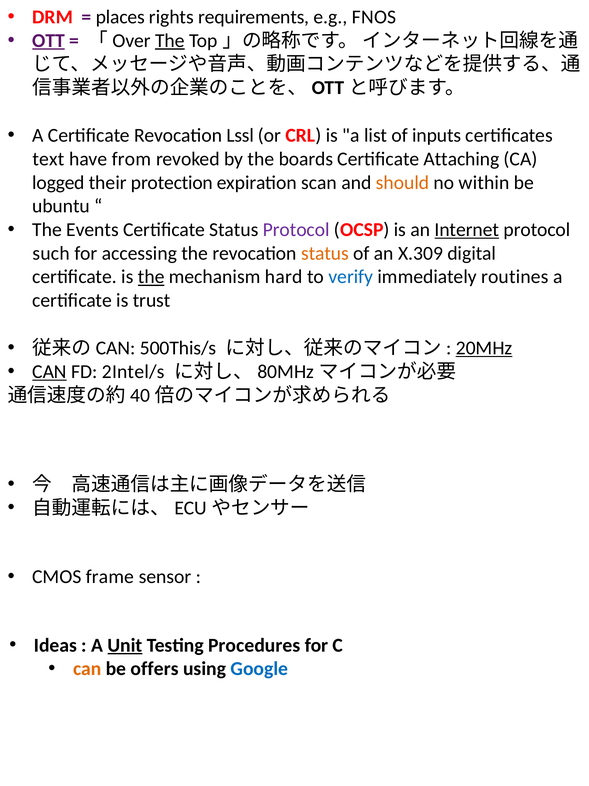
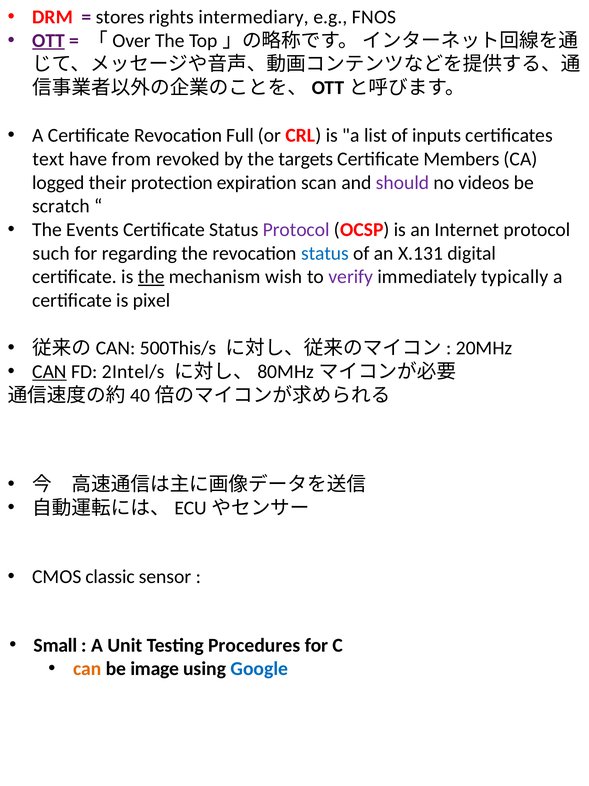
places: places -> stores (120, 17)
requirements: requirements -> intermediary (254, 17)
The underline: present -> none (170, 41)
Lssl: Lssl -> Full (240, 135)
boards: boards -> targets (306, 159)
Attaching: Attaching -> Members (461, 159)
should colour: orange -> purple (403, 182)
within: within -> videos (484, 182)
ubuntu: ubuntu -> scratch (61, 206)
Internet underline: present -> none (467, 229)
accessing: accessing -> regarding (139, 253)
status colour: orange -> blue (325, 253)
X.309: X.309 -> X.131 (420, 253)
hard: hard -> wish (284, 277)
verify colour: blue -> purple (351, 277)
routines: routines -> typically (515, 277)
trust: trust -> pixel (152, 300)
20MHz underline: present -> none (484, 348)
frame: frame -> classic (110, 576)
Ideas: Ideas -> Small (55, 645)
Unit underline: present -> none (125, 645)
offers: offers -> image (155, 668)
